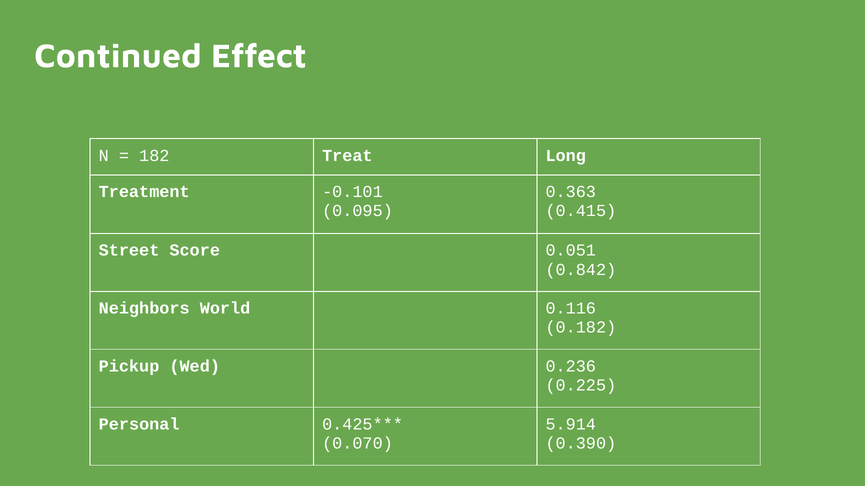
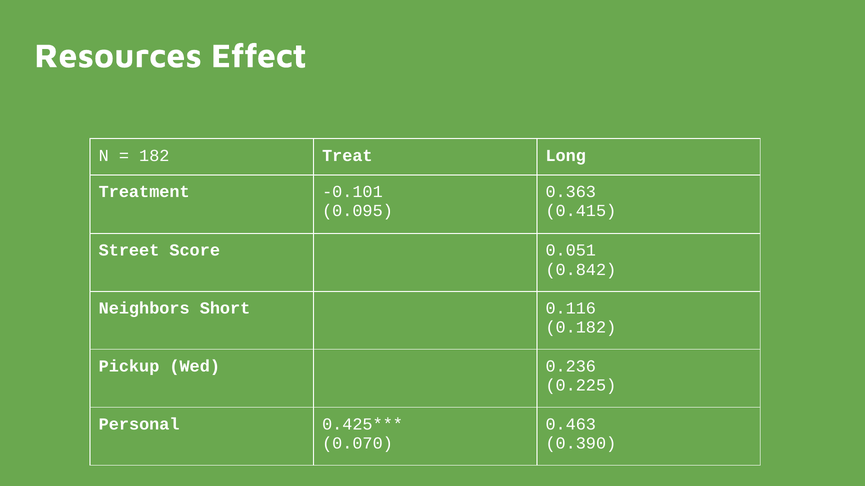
Continued: Continued -> Resources (118, 56)
World: World -> Short (225, 309)
5.914: 5.914 -> 0.463 (571, 425)
